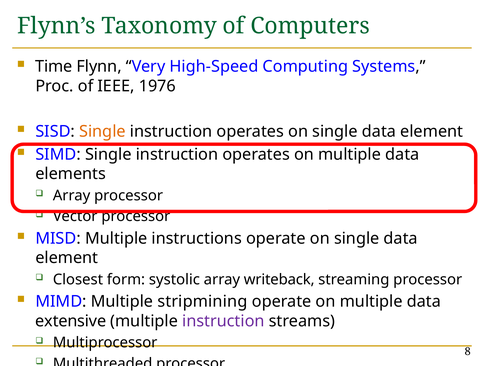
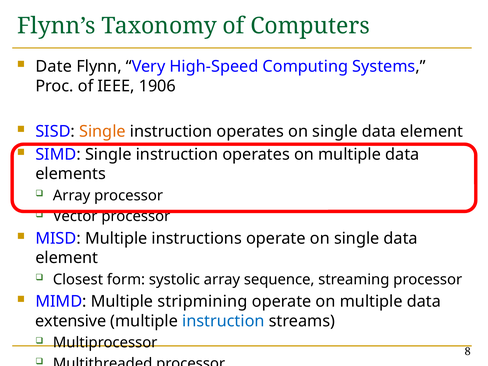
Time: Time -> Date (54, 67)
1976: 1976 -> 1906 (157, 86)
writeback: writeback -> sequence (279, 279)
instruction colour: purple -> blue (223, 321)
